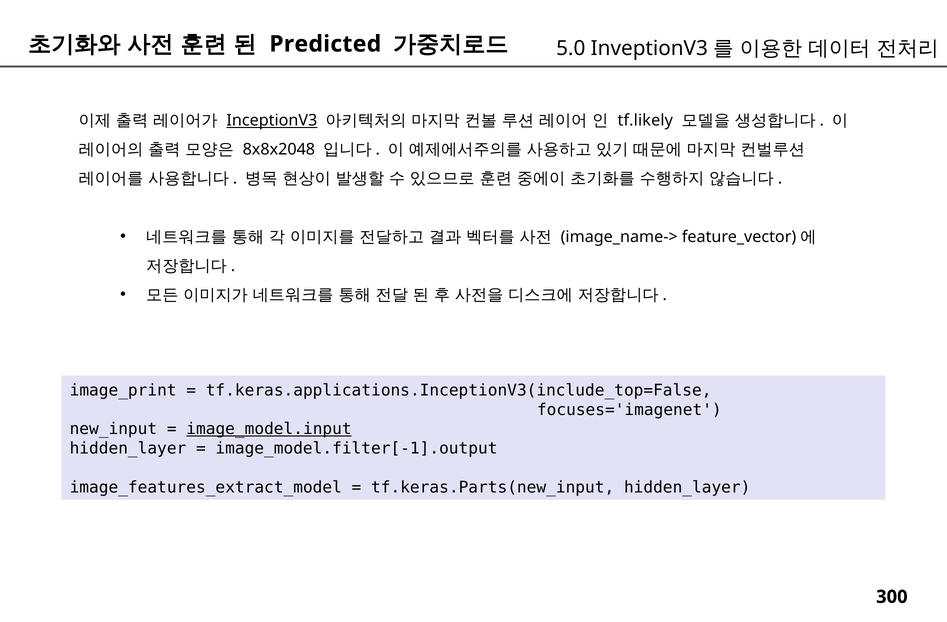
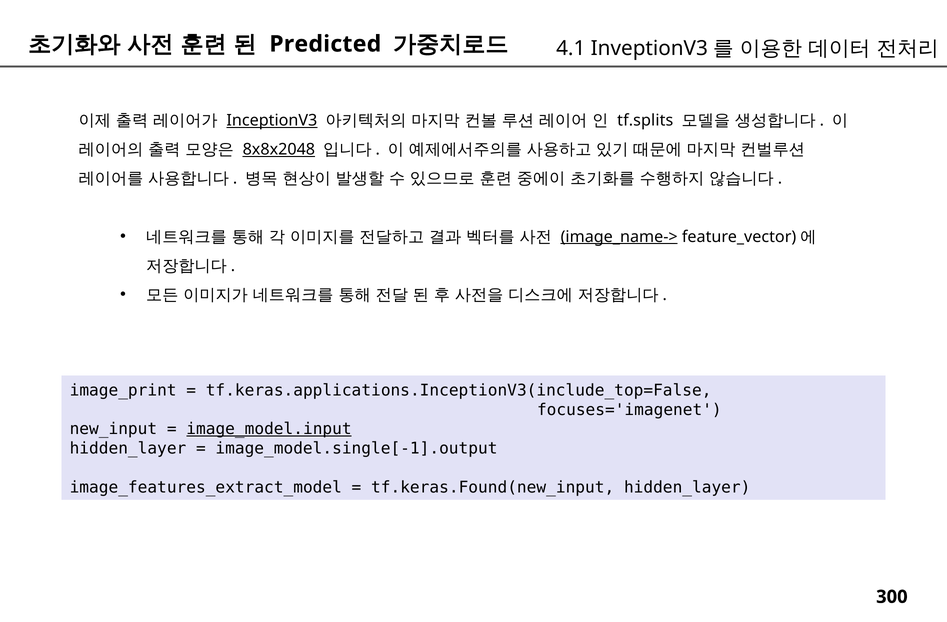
5.0: 5.0 -> 4.1 (571, 49)
tf.likely: tf.likely -> tf.splits (645, 121)
8x8x2048 underline: none -> present (279, 150)
image_name-> underline: none -> present (619, 237)
image_model.filter[-1].output: image_model.filter[-1].output -> image_model.single[-1].output (356, 449)
tf.keras.Parts(new_input: tf.keras.Parts(new_input -> tf.keras.Found(new_input (493, 487)
